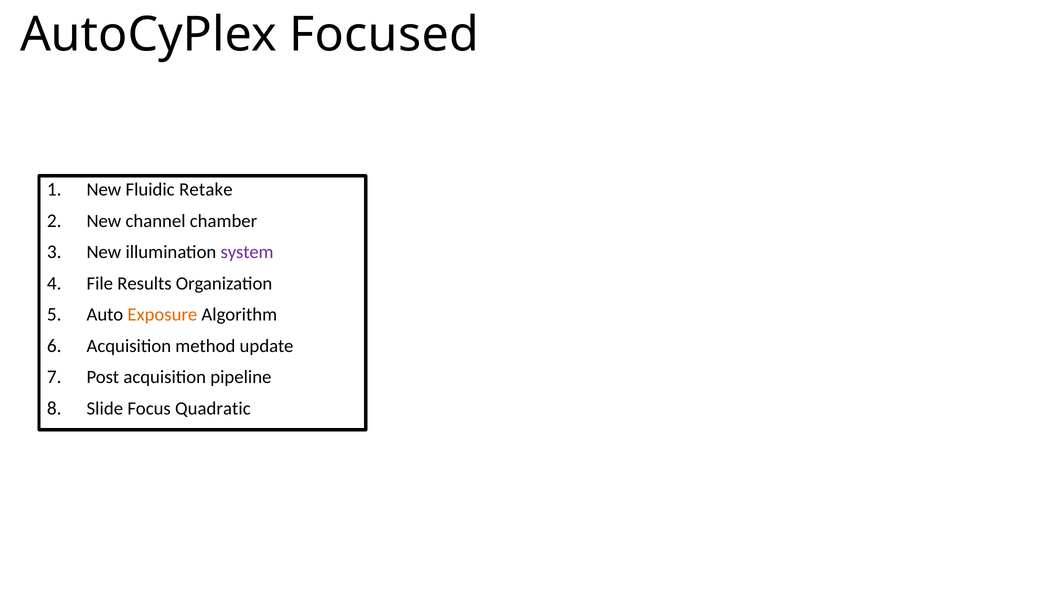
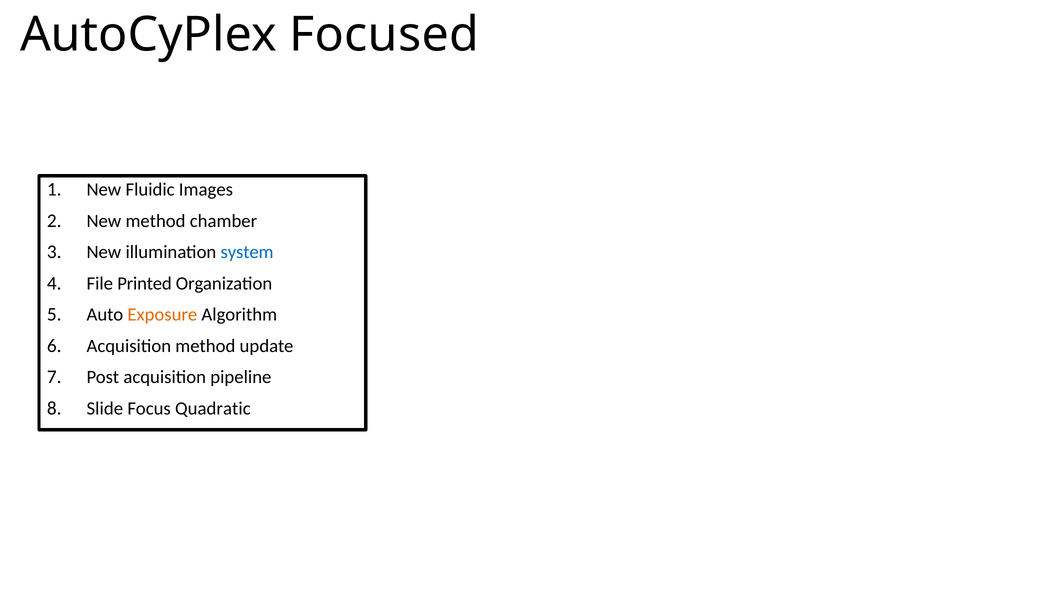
Retake: Retake -> Images (206, 190)
New channel: channel -> method (156, 221)
system colour: purple -> blue (247, 252)
Results: Results -> Printed (145, 283)
